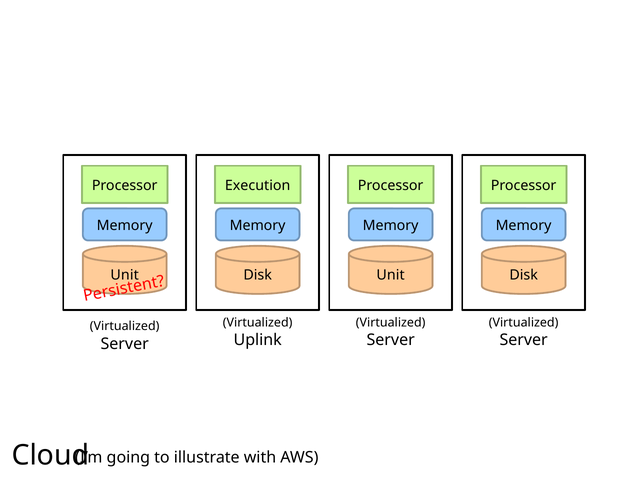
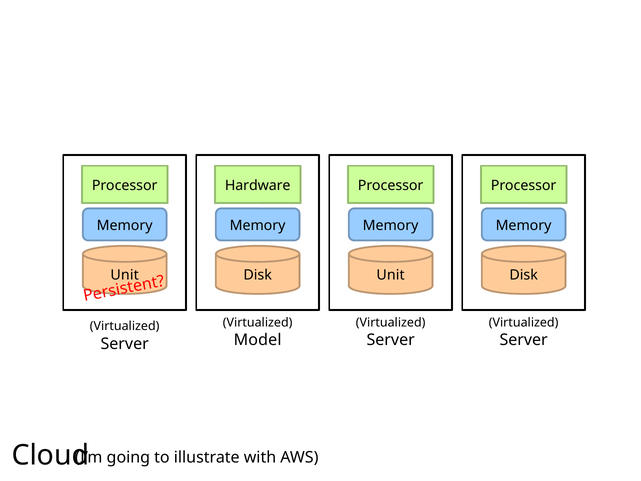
Execution: Execution -> Hardware (258, 185)
Uplink: Uplink -> Model (258, 340)
